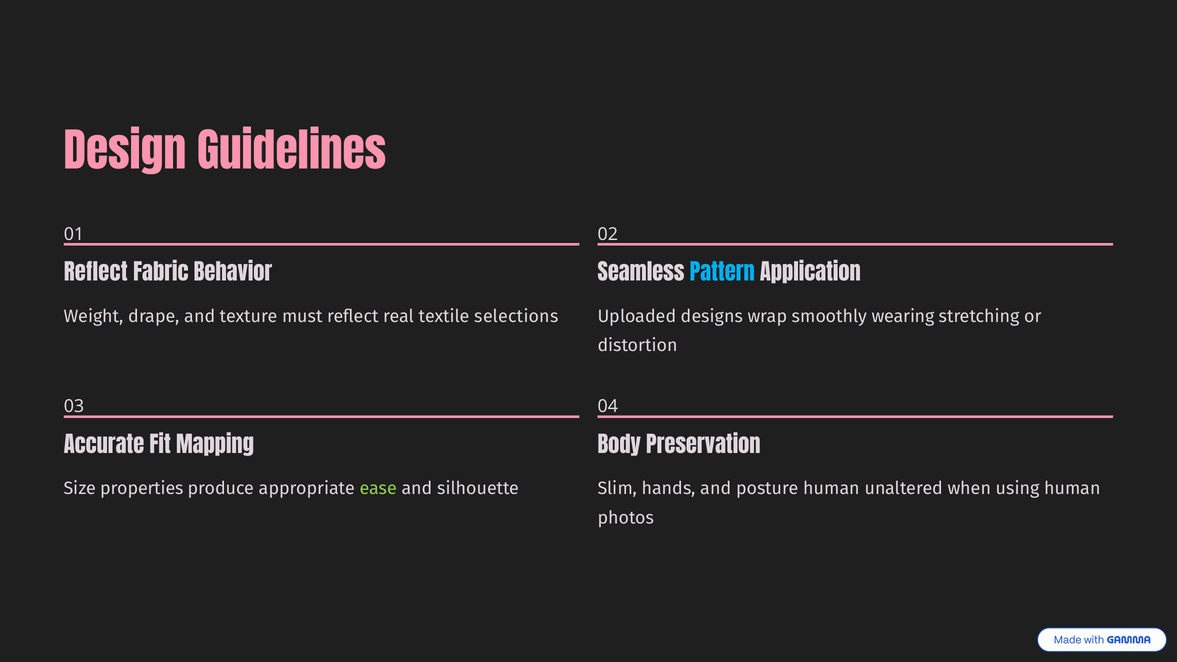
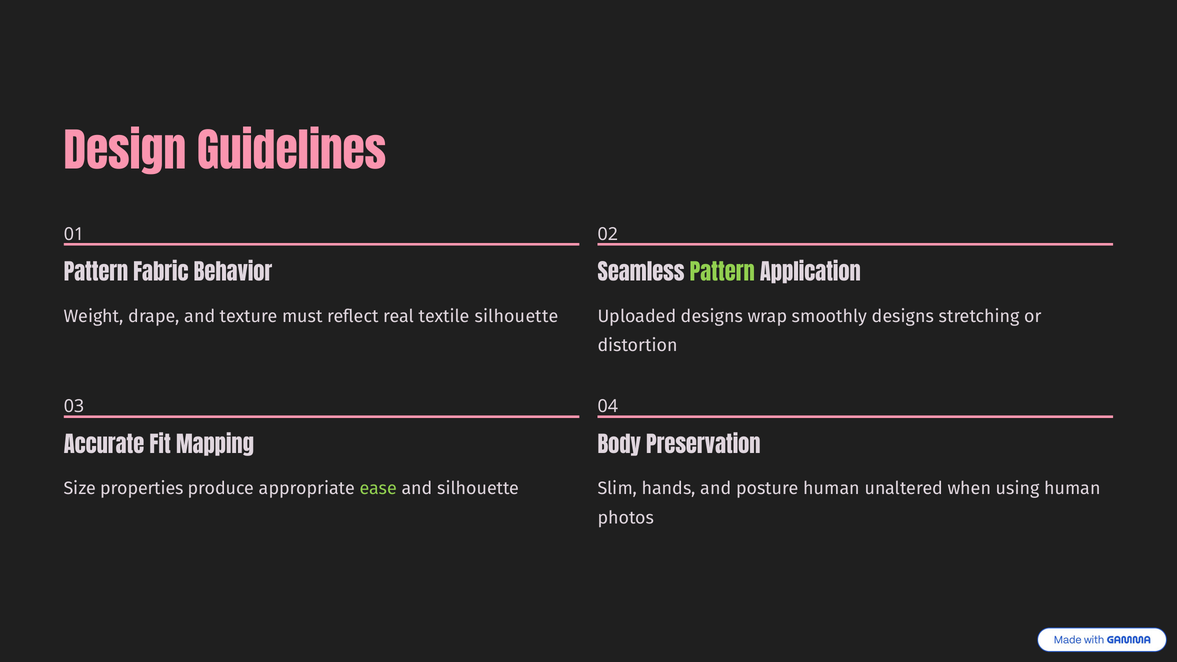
Reflect: Reflect -> Pattern (96, 273)
Pattern colour: light blue -> light green (722, 273)
textile selections: selections -> silhouette (516, 316)
smoothly wearing: wearing -> designs (903, 316)
